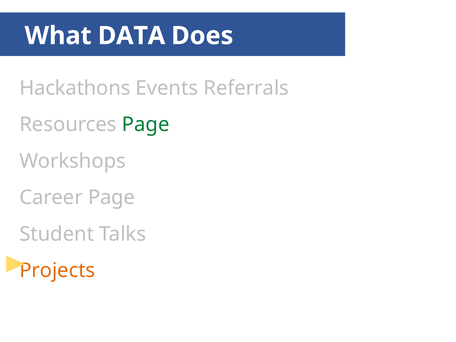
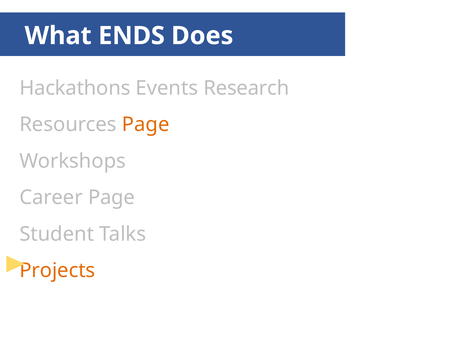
DATA: DATA -> ENDS (132, 36)
Referrals: Referrals -> Research (246, 88)
Page colour: green -> orange (146, 125)
